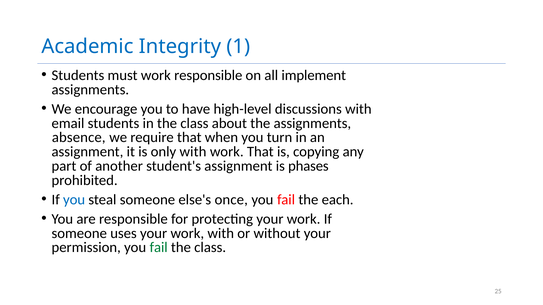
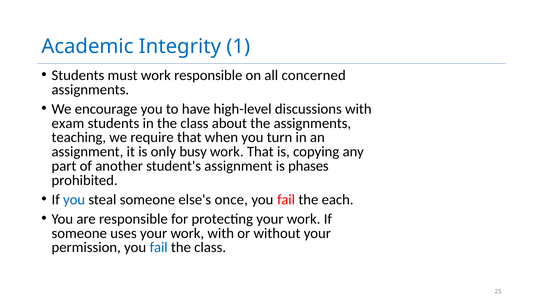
implement: implement -> concerned (314, 75)
email: email -> exam (68, 123)
absence: absence -> teaching (79, 138)
only with: with -> busy (193, 152)
fail colour: green -> blue (159, 248)
